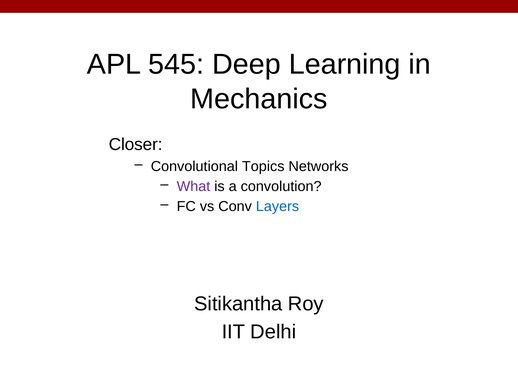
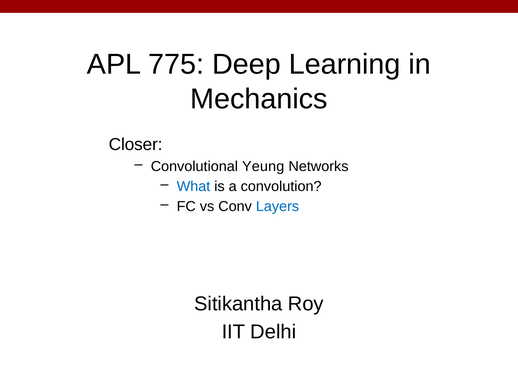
545: 545 -> 775 (176, 65)
Topics: Topics -> Yeung (263, 166)
What colour: purple -> blue (193, 187)
